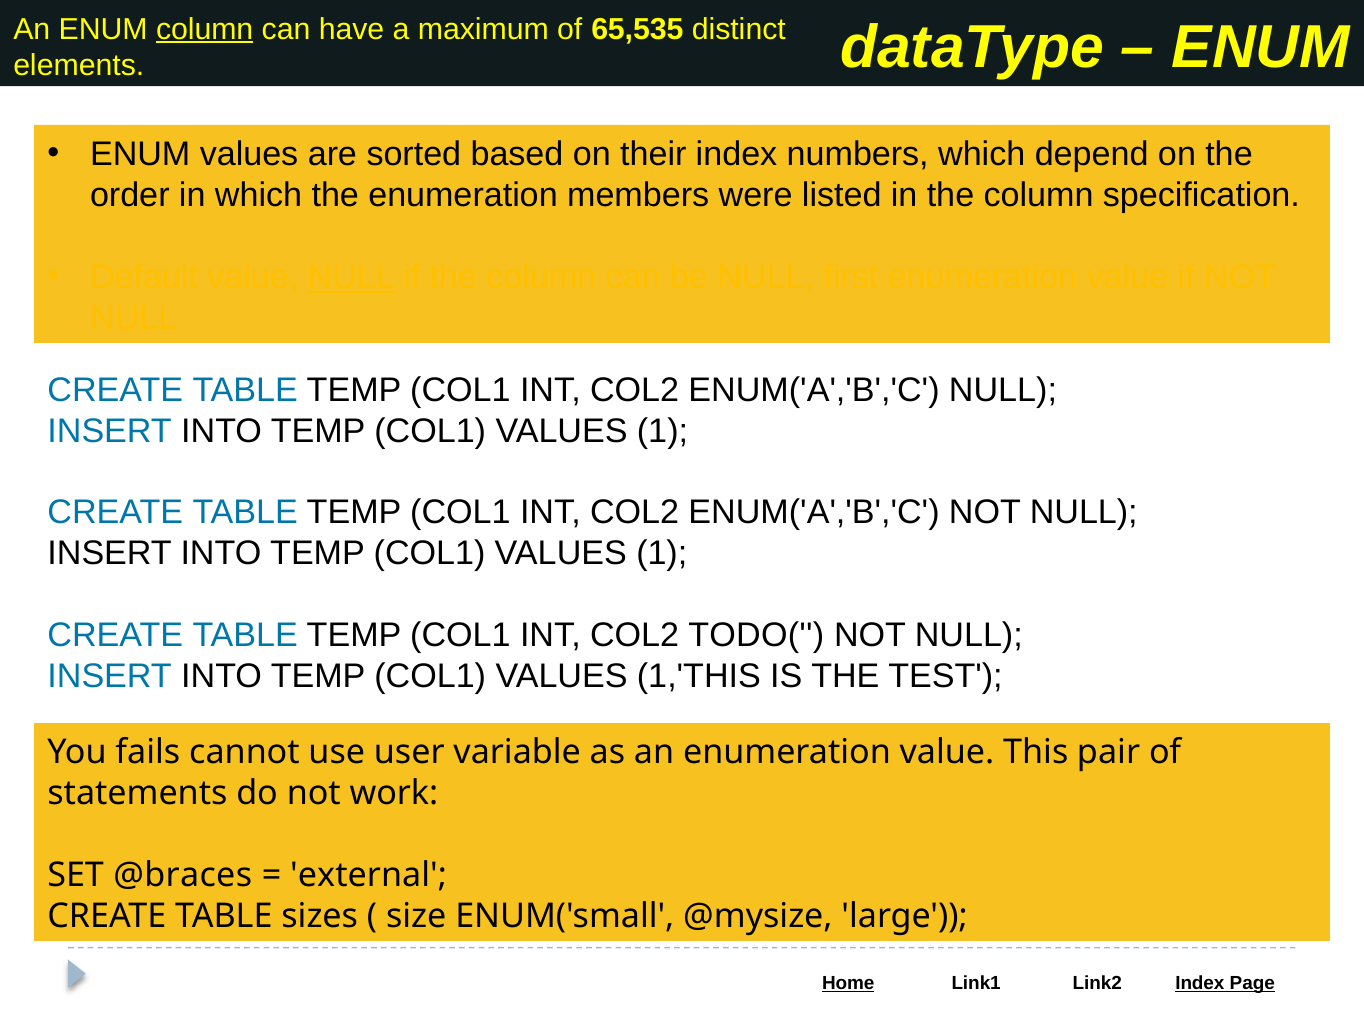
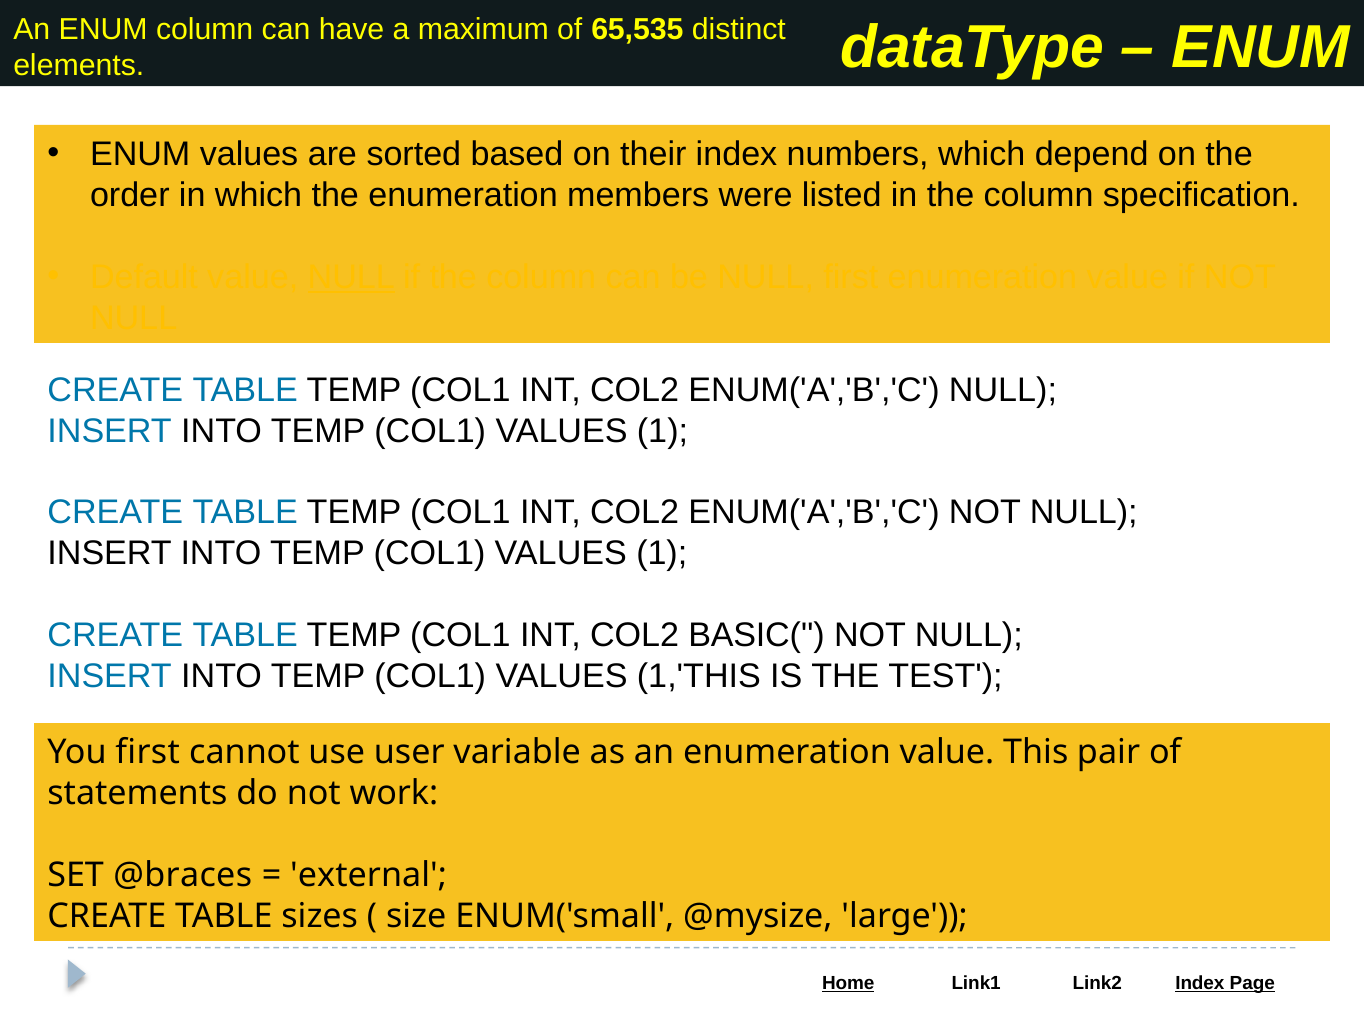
column underline: present -> none (205, 29)
TODO(: TODO( -> BASIC( (757, 635)
You fails: fails -> first (148, 753)
